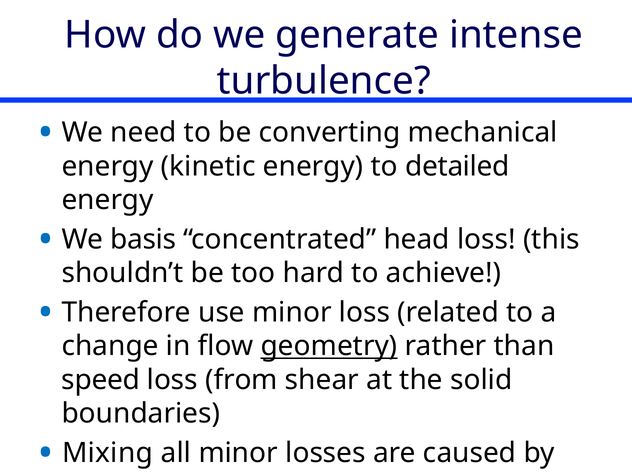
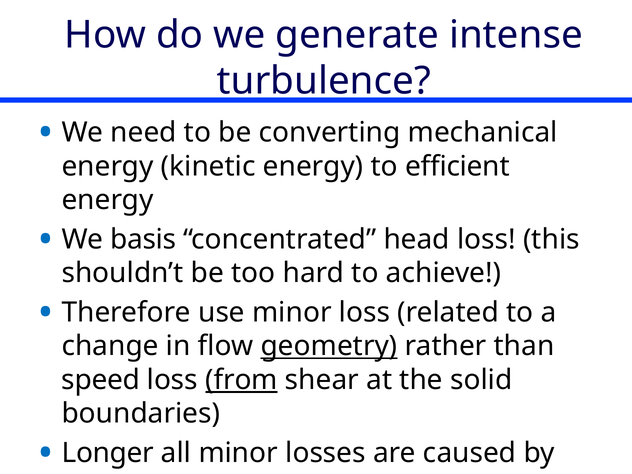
detailed: detailed -> efficient (457, 166)
from underline: none -> present (241, 380)
Mixing: Mixing -> Longer (108, 453)
